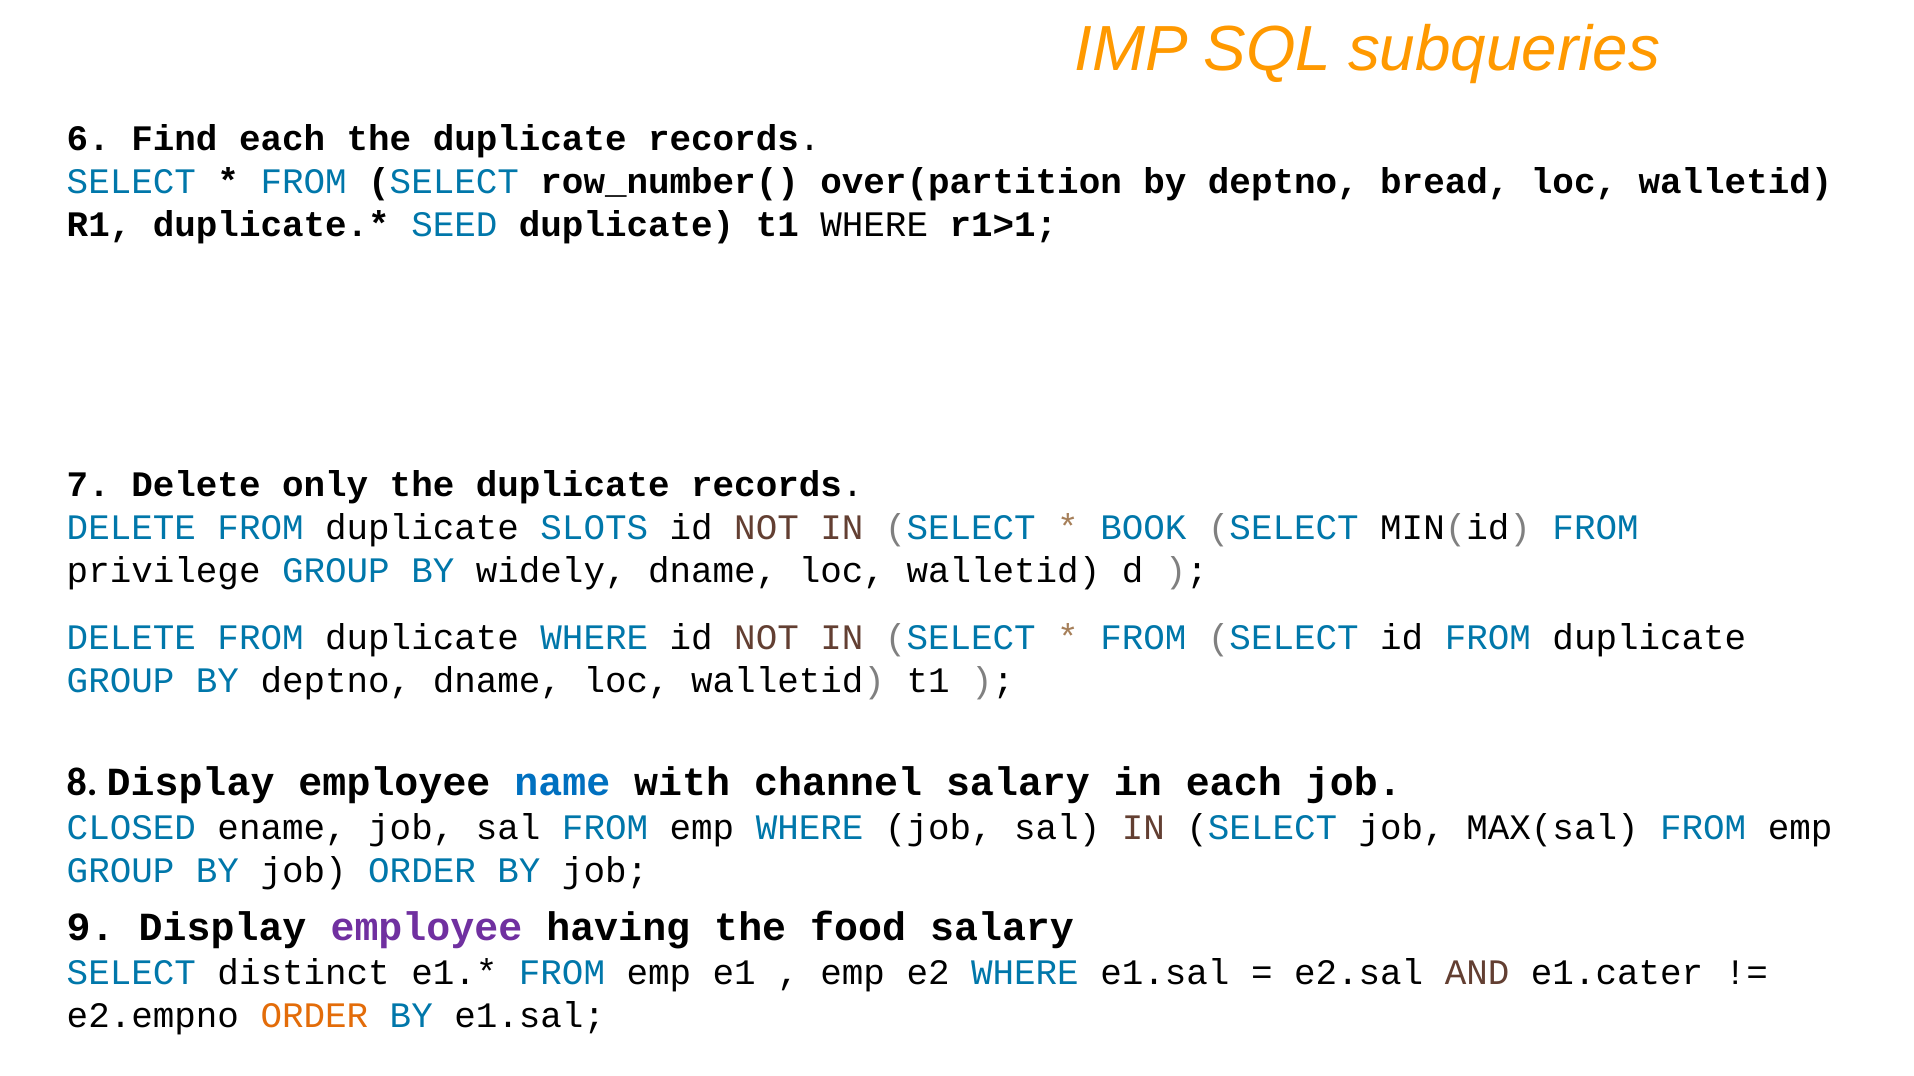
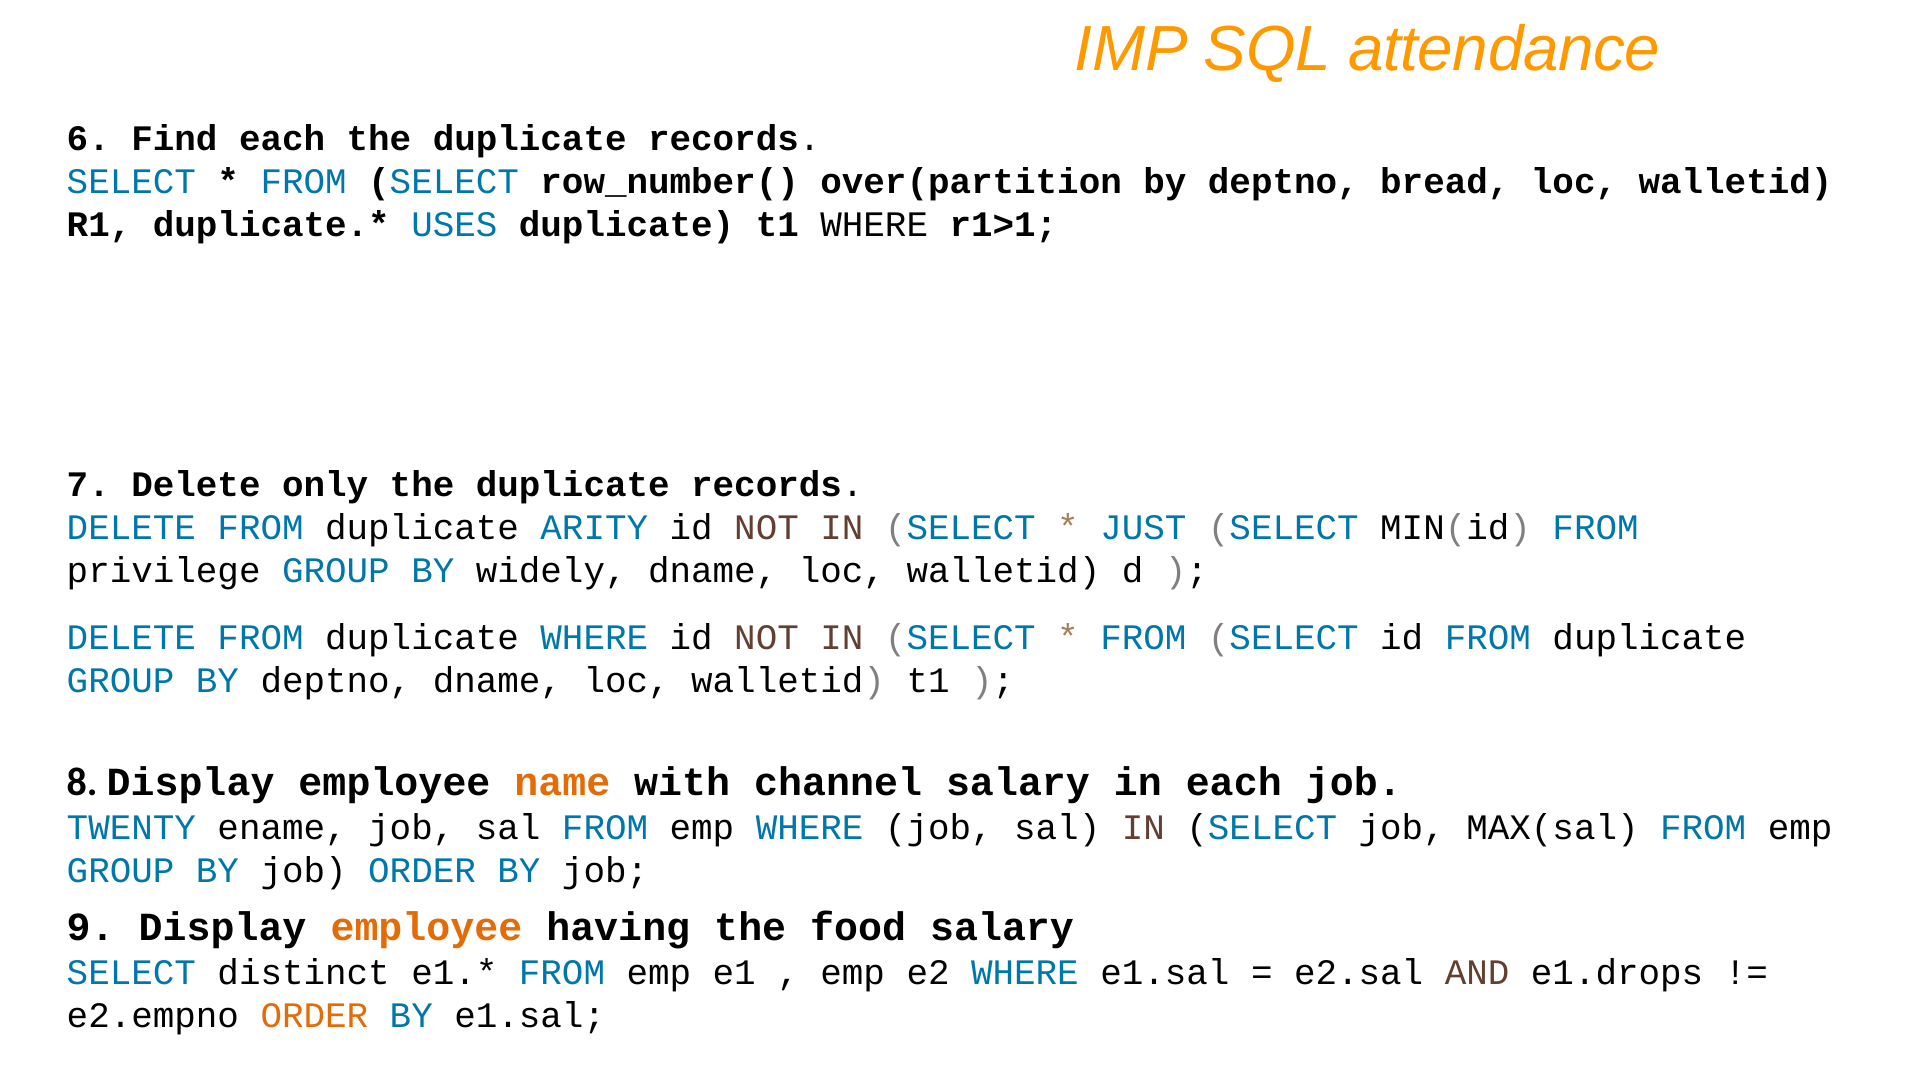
subqueries: subqueries -> attendance (1504, 50)
SEED: SEED -> USES (454, 225)
SLOTS: SLOTS -> ARITY (594, 528)
BOOK: BOOK -> JUST (1143, 528)
name colour: blue -> orange (562, 783)
CLOSED: CLOSED -> TWENTY (131, 828)
employee colour: purple -> orange (426, 928)
e1.cater: e1.cater -> e1.drops (1617, 973)
